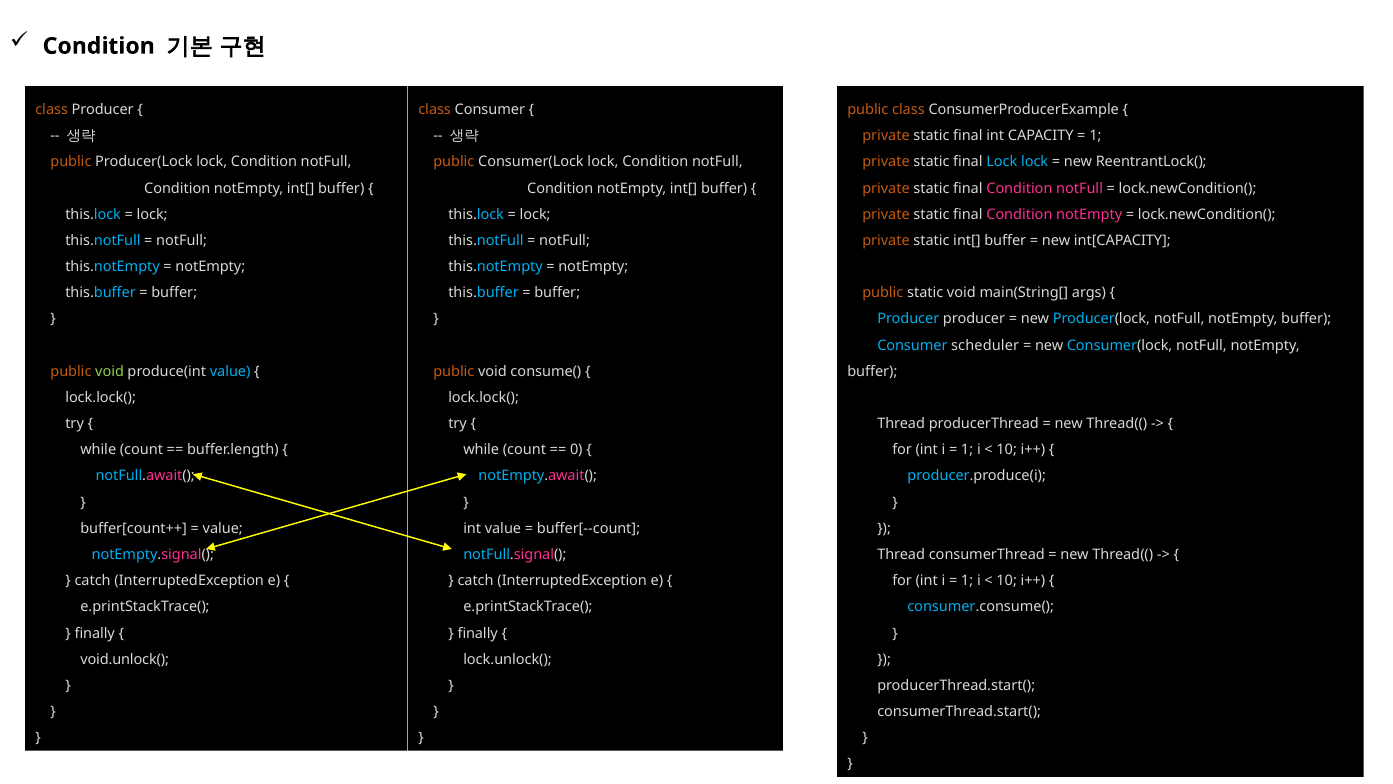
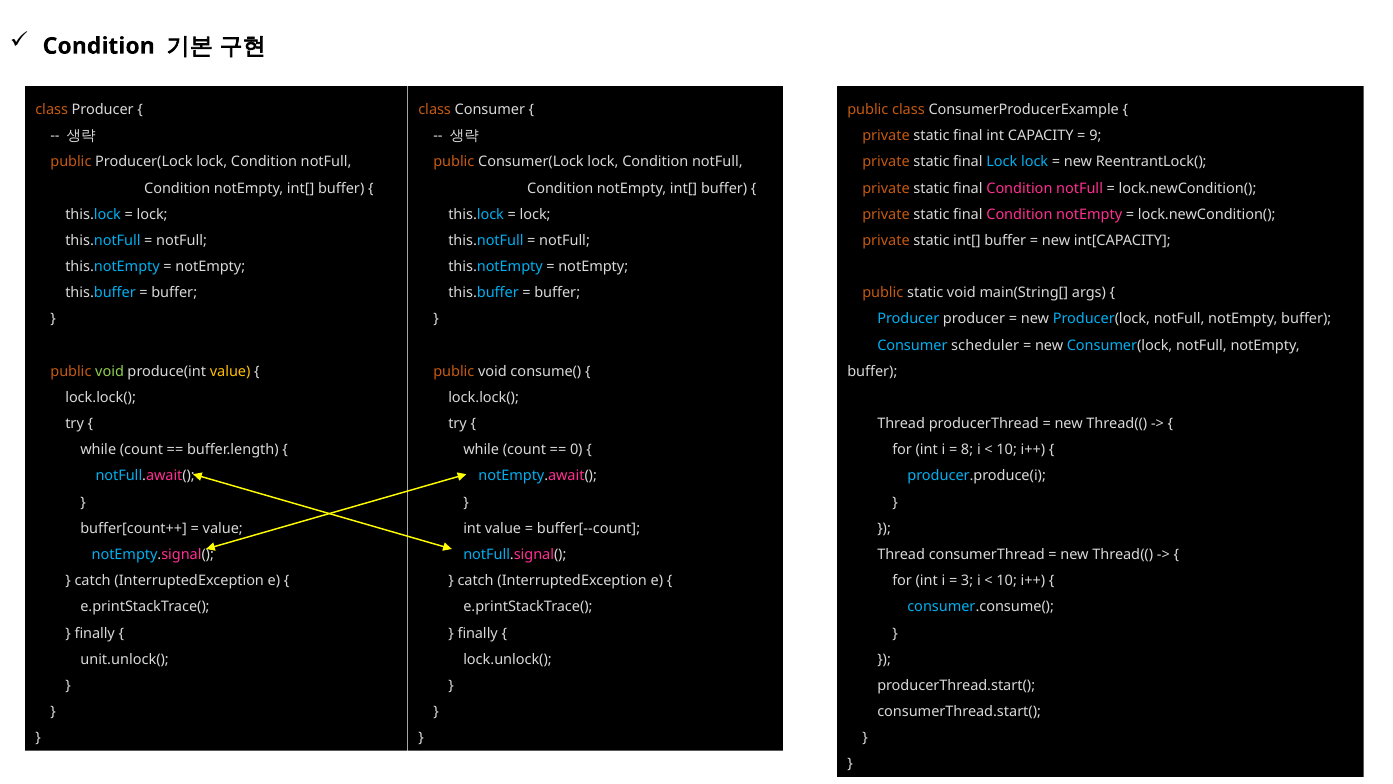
1: 1 -> 9 (1095, 136)
value colour: light blue -> yellow (230, 371)
1: 1 -> 8 (967, 450)
1: 1 -> 3 (967, 581)
void.unlock(: void.unlock( -> unit.unlock( (125, 659)
